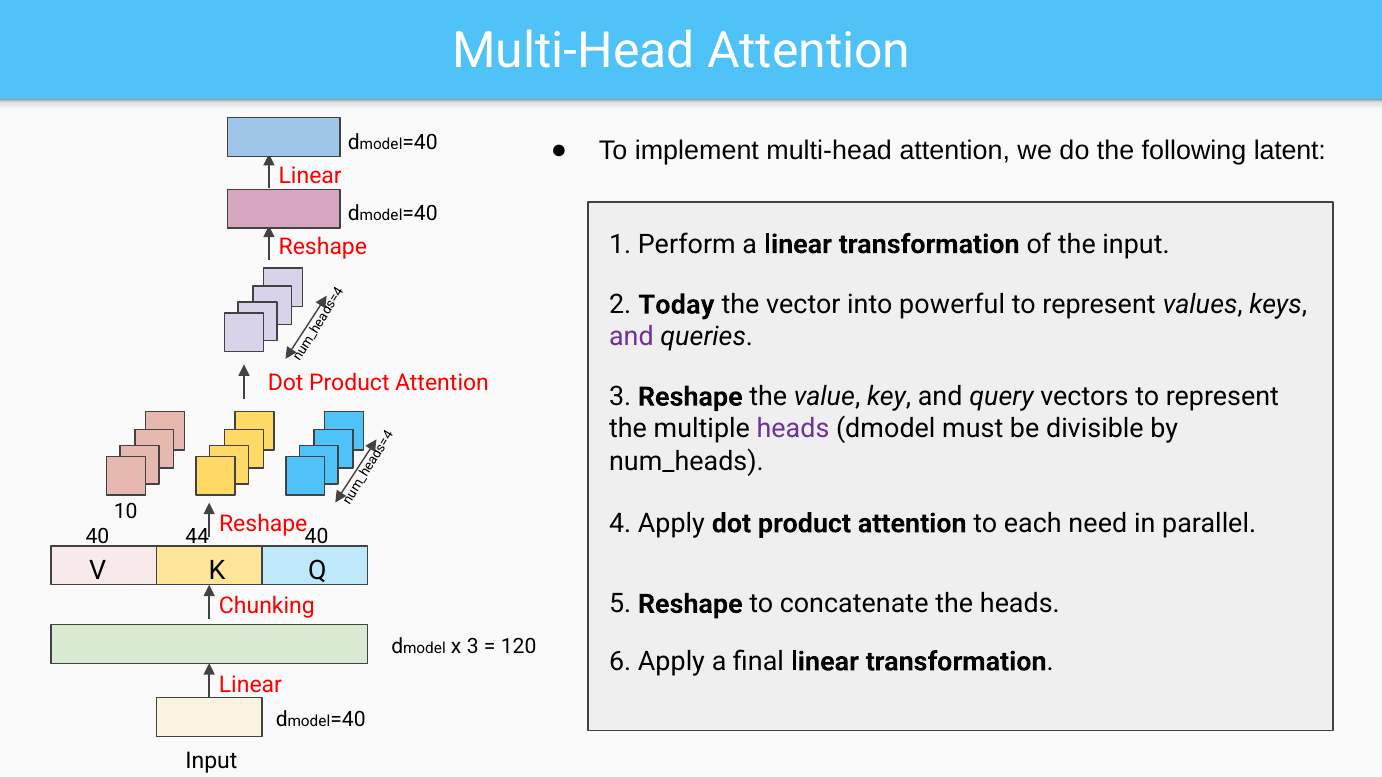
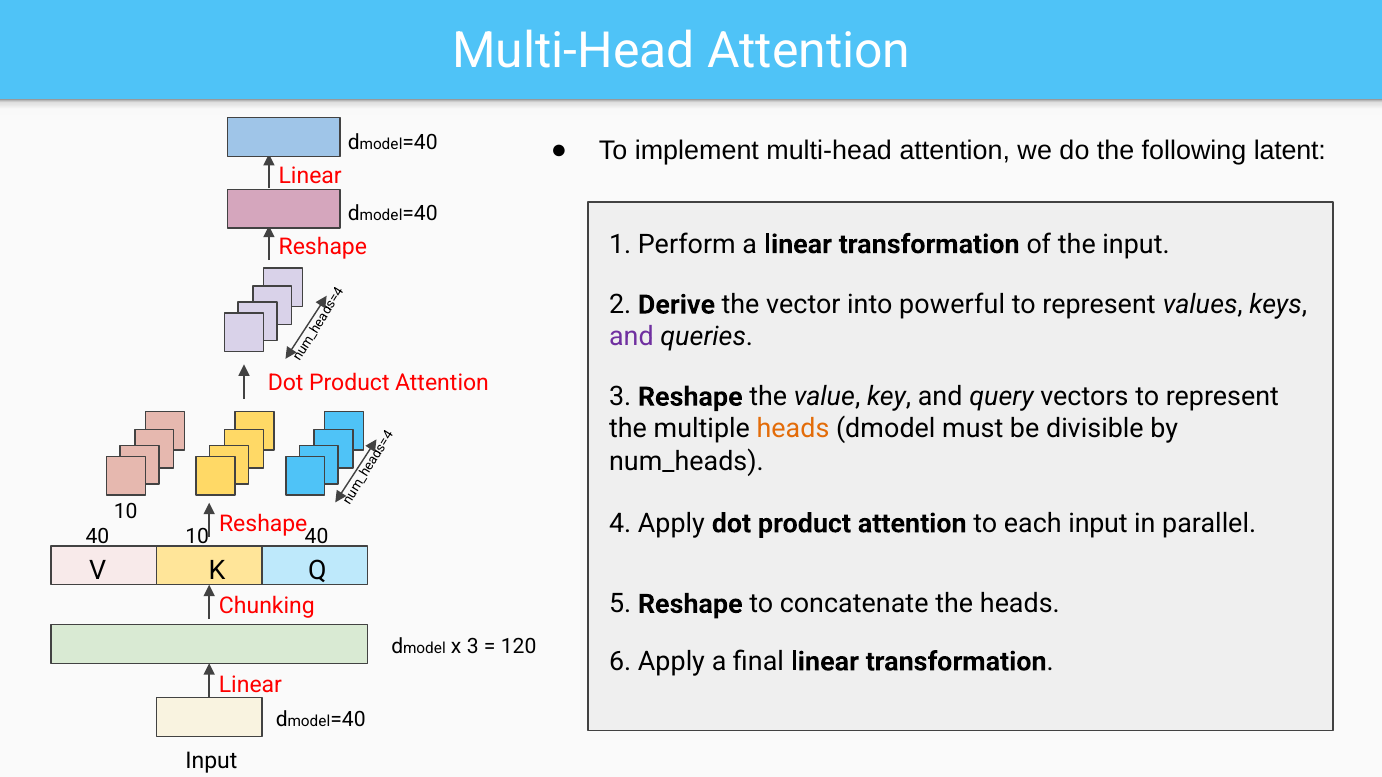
Today: Today -> Derive (677, 305)
heads colour: purple -> orange (793, 429)
each need: need -> input (1098, 524)
40 44: 44 -> 10 (197, 537)
